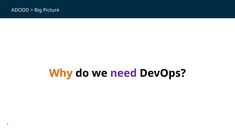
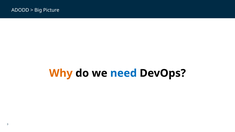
need colour: purple -> blue (124, 73)
